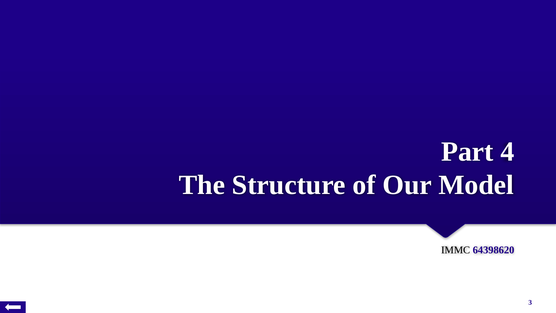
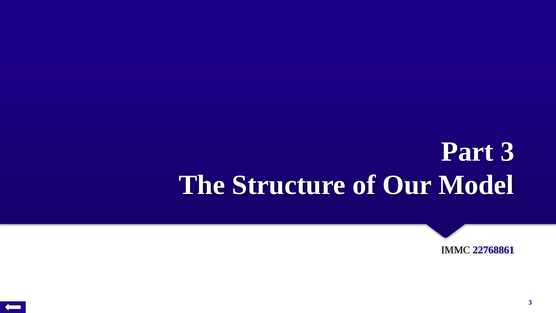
Part 4: 4 -> 3 (507, 151)
64398620: 64398620 -> 22768861 (494, 250)
